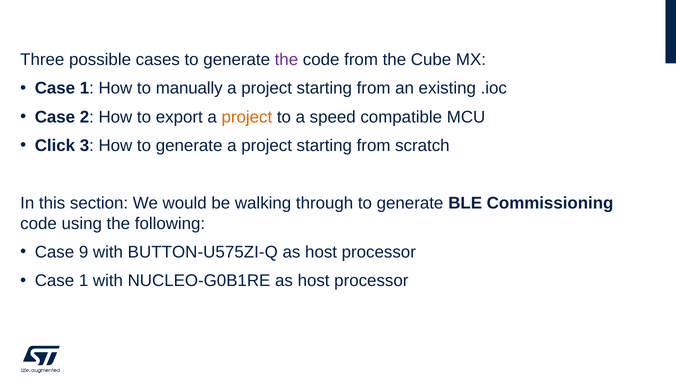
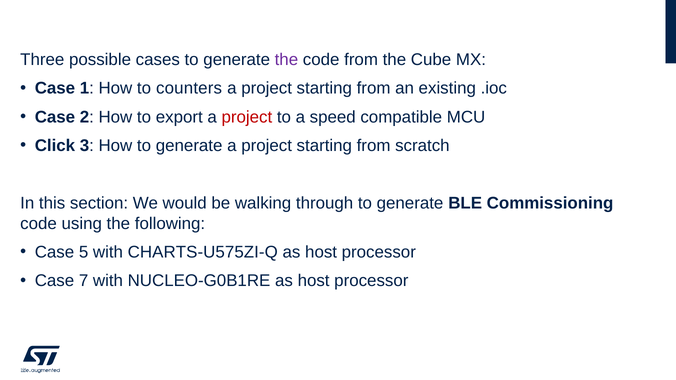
manually: manually -> counters (189, 88)
project colour: orange -> red (247, 117)
9: 9 -> 5 (84, 252)
BUTTON-U575ZI-Q: BUTTON-U575ZI-Q -> CHARTS-U575ZI-Q (203, 252)
1: 1 -> 7 (84, 281)
